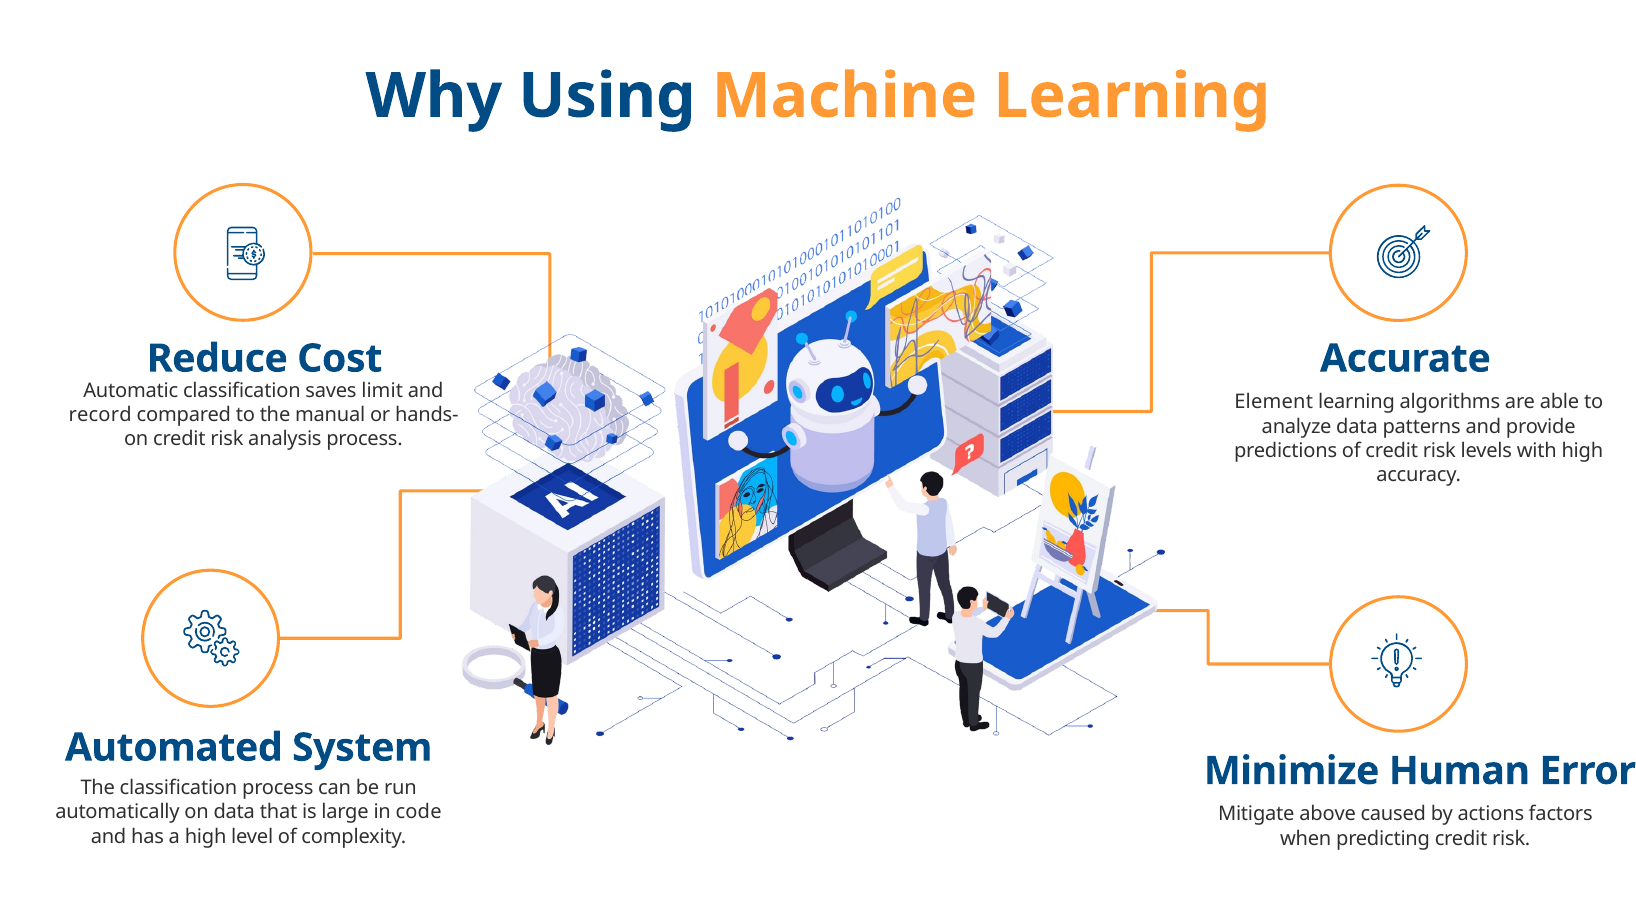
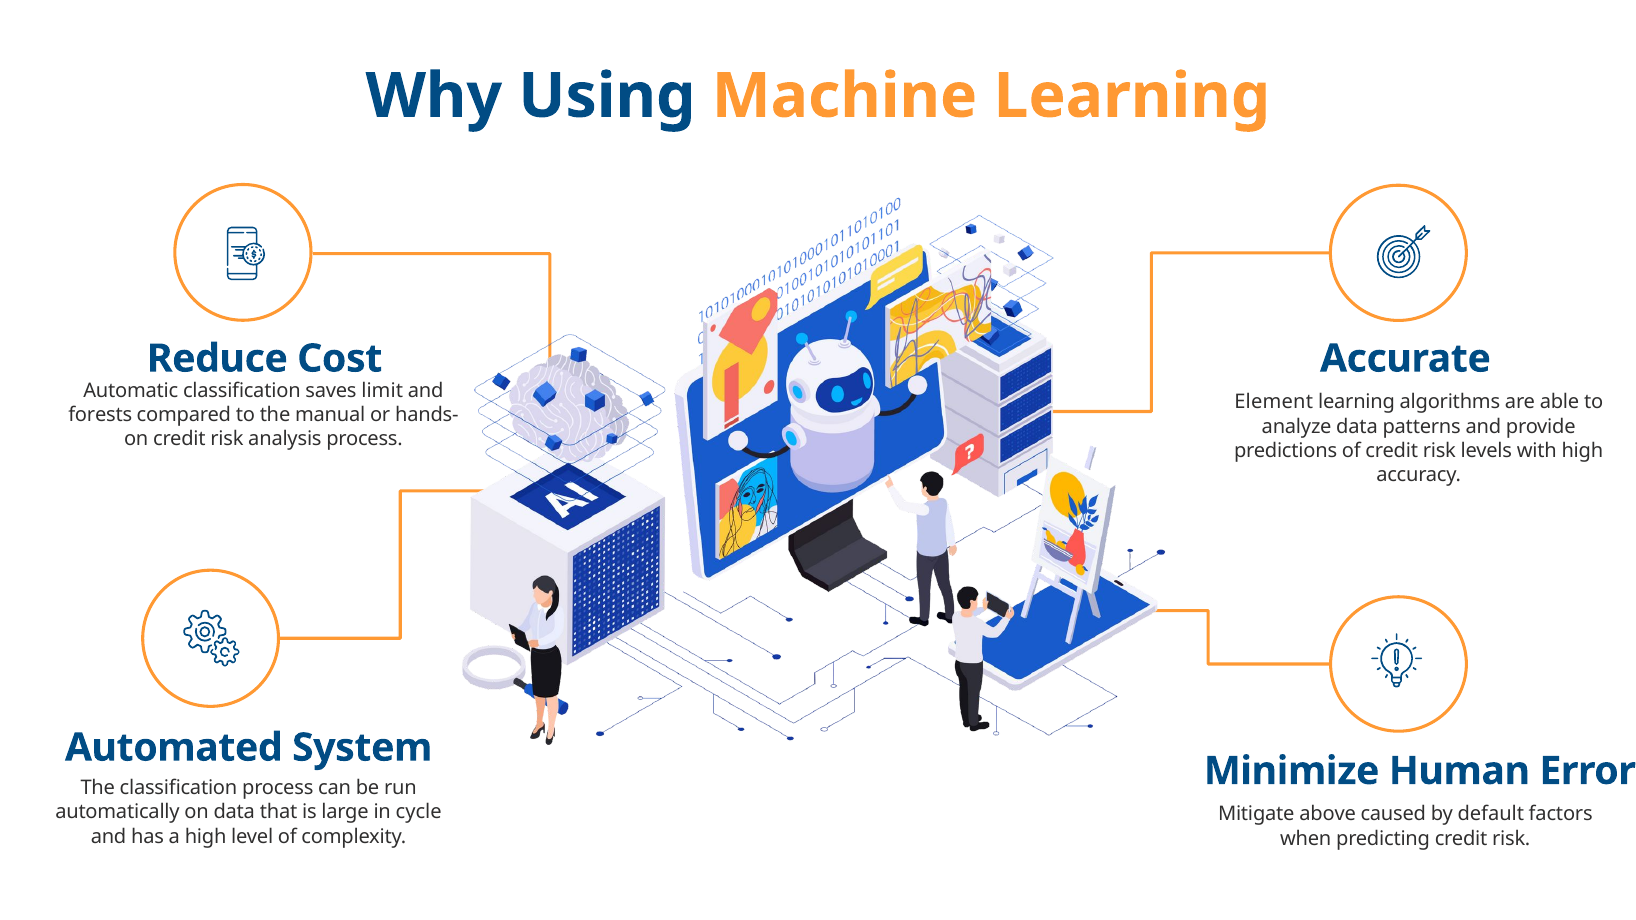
record: record -> forests (100, 415)
code: code -> cycle (419, 812)
actions: actions -> default (1491, 815)
